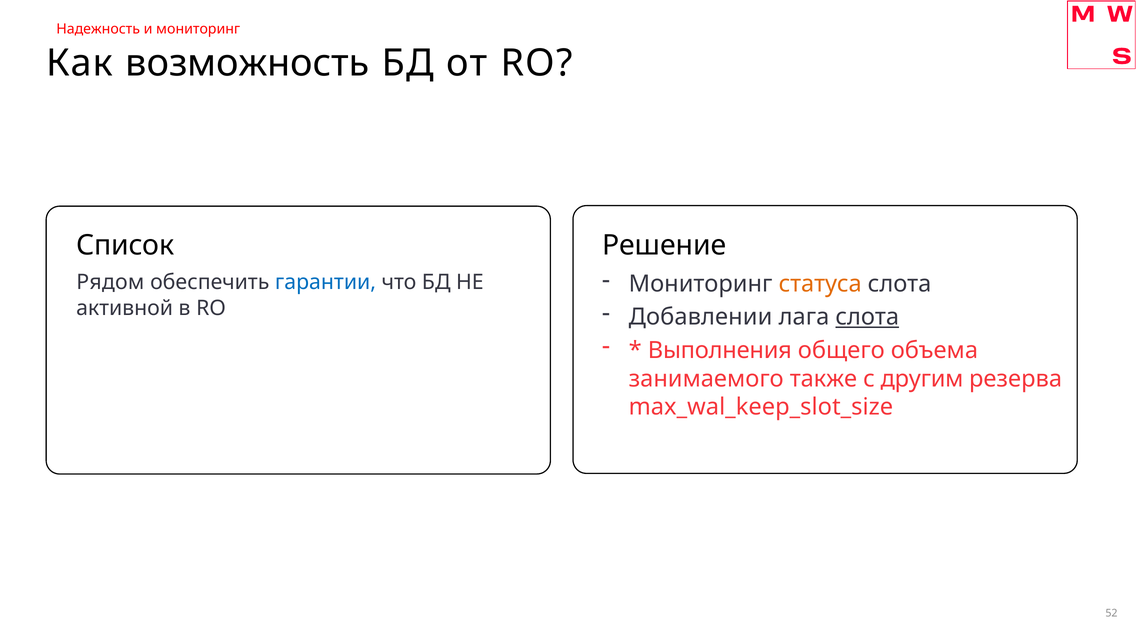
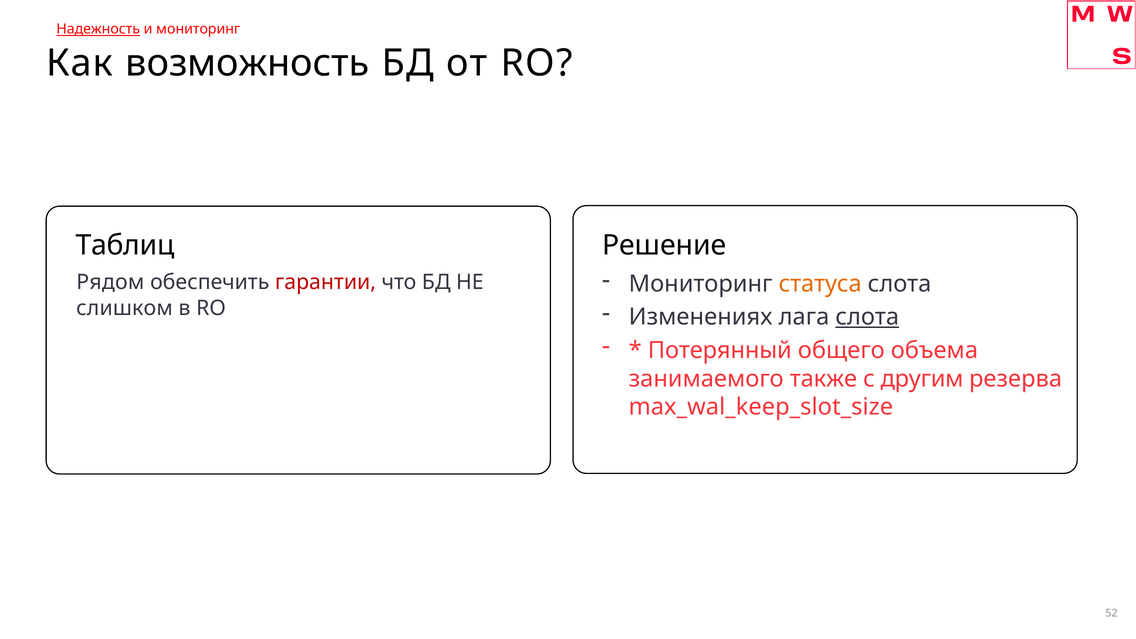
Надежность underline: none -> present (98, 29)
Список: Список -> Таблиц (125, 246)
гарантии colour: blue -> red (326, 282)
активной: активной -> слишком (124, 308)
Добавлении: Добавлении -> Изменениях (701, 317)
Выполнения: Выполнения -> Потерянный (720, 350)
